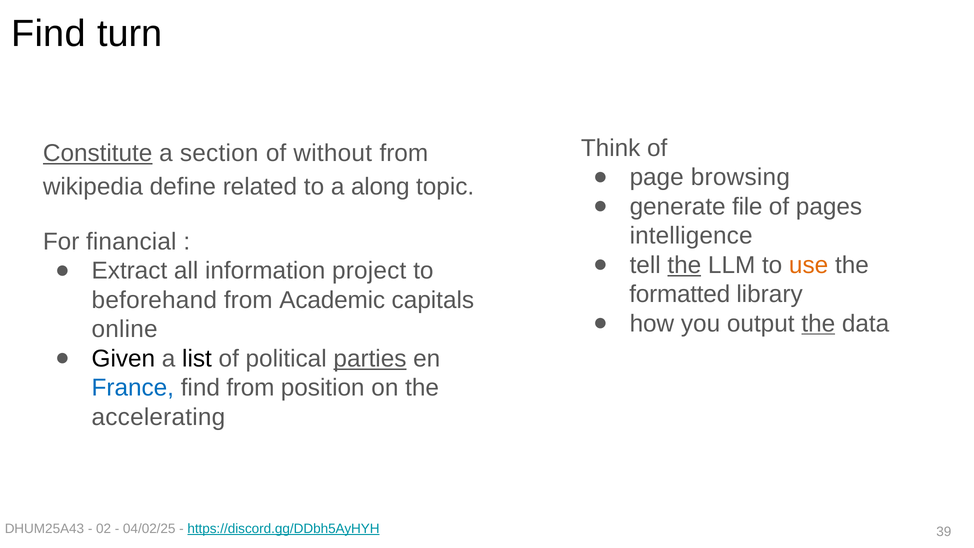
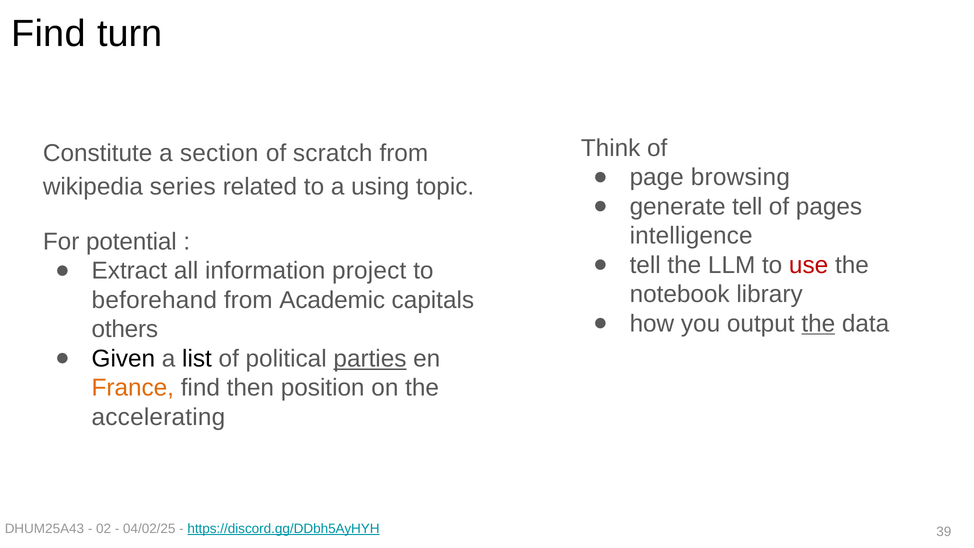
Constitute underline: present -> none (98, 153)
without: without -> scratch (333, 153)
define: define -> series (183, 187)
along: along -> using (380, 187)
generate file: file -> tell (747, 207)
financial: financial -> potential (131, 242)
the underline: present -> none (684, 265)
use colour: orange -> red (809, 265)
formatted: formatted -> notebook (680, 294)
online: online -> others (125, 329)
France colour: blue -> orange (133, 388)
find from: from -> then (250, 388)
